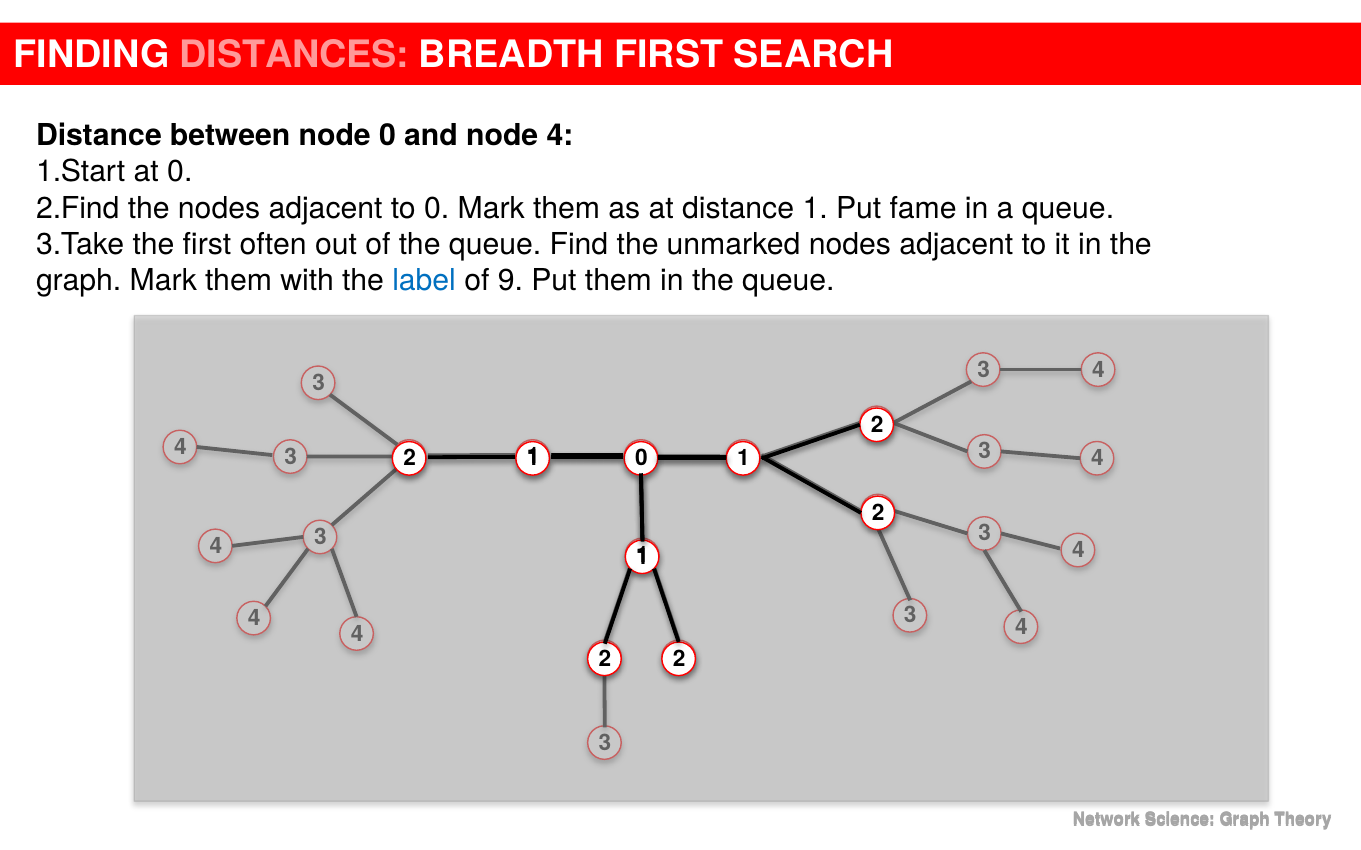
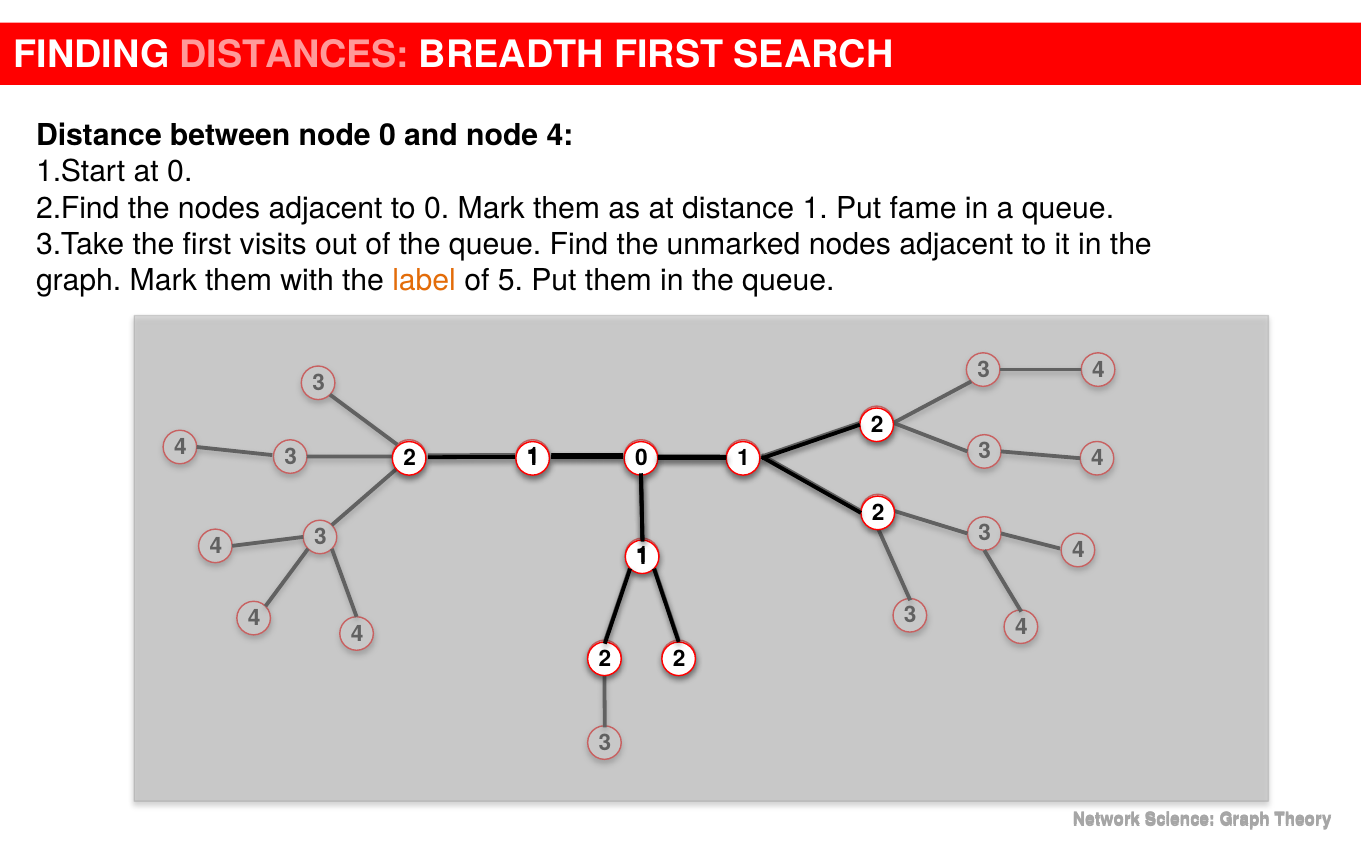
often: often -> visits (273, 244)
label colour: blue -> orange (424, 281)
9: 9 -> 5 (511, 281)
